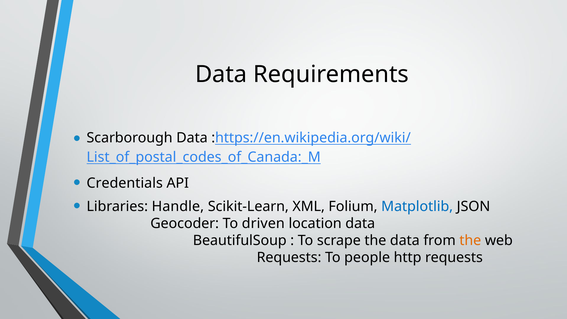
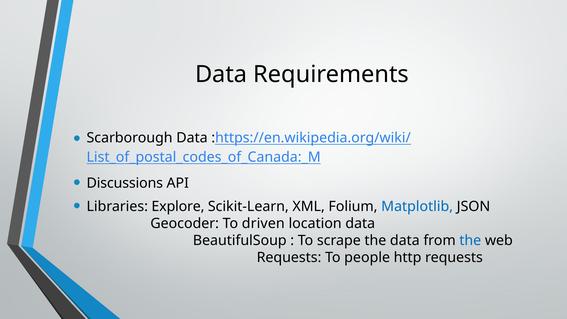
Credentials: Credentials -> Discussions (125, 183)
Handle: Handle -> Explore (178, 206)
the colour: orange -> blue (470, 240)
